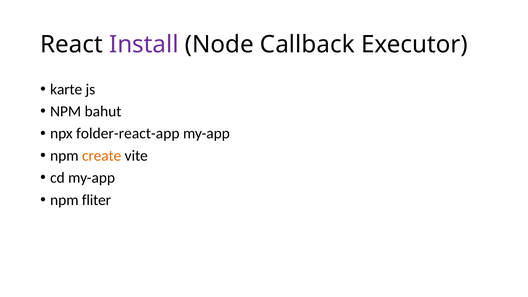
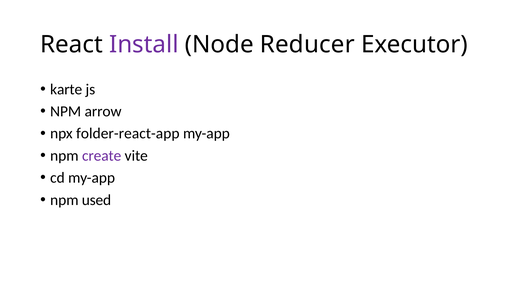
Callback: Callback -> Reducer (307, 44)
bahut: bahut -> arrow (103, 111)
create colour: orange -> purple (102, 156)
fliter: fliter -> used (96, 200)
